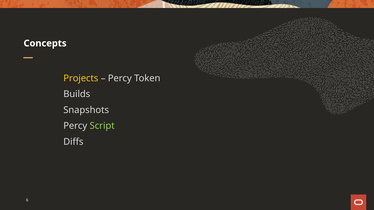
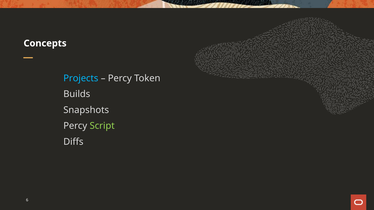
Projects colour: yellow -> light blue (81, 78)
